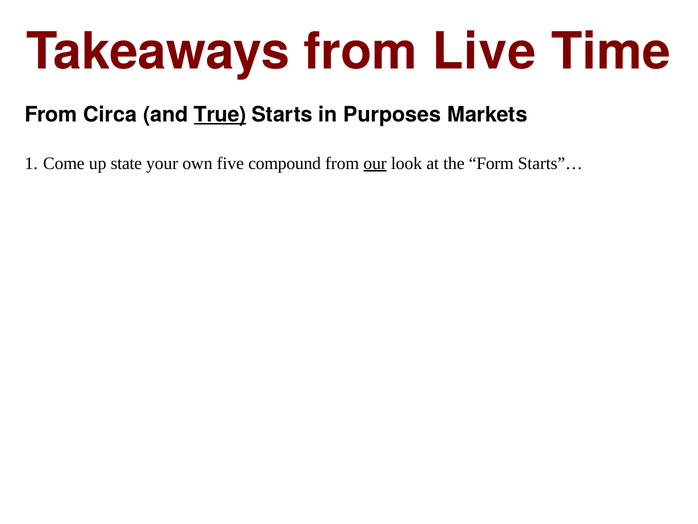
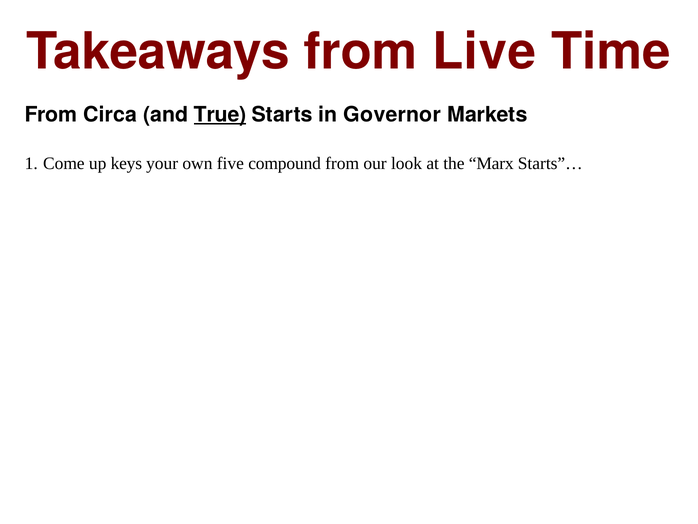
Purposes: Purposes -> Governor (392, 115)
state: state -> keys (126, 163)
our underline: present -> none (375, 163)
Form: Form -> Marx (491, 163)
